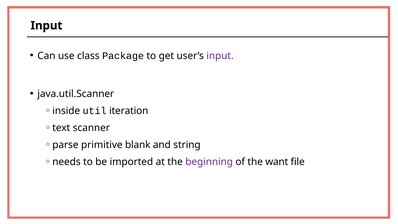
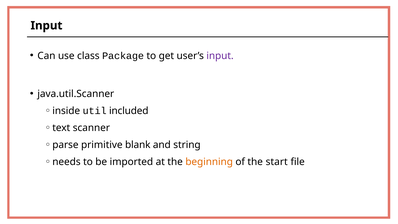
iteration: iteration -> included (129, 111)
beginning colour: purple -> orange (209, 162)
want: want -> start (277, 162)
